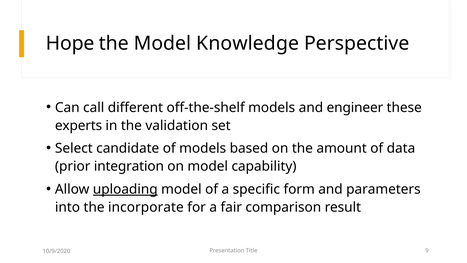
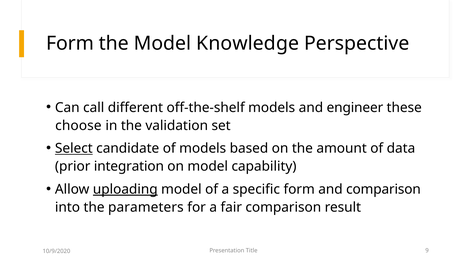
Hope: Hope -> Form (70, 43)
experts: experts -> choose (78, 125)
Select underline: none -> present (74, 148)
and parameters: parameters -> comparison (383, 189)
incorporate: incorporate -> parameters (146, 207)
